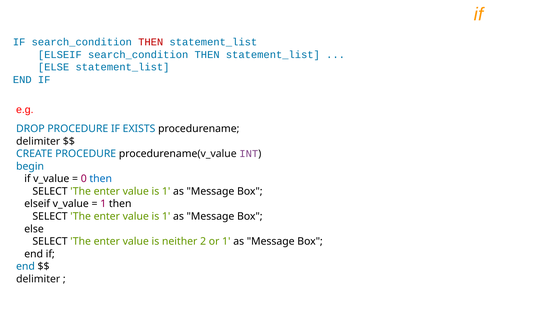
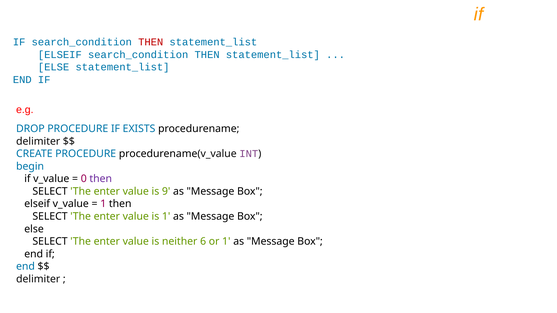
then colour: blue -> purple (101, 179)
1: 1 -> 9 (166, 192)
2: 2 -> 6 (203, 242)
